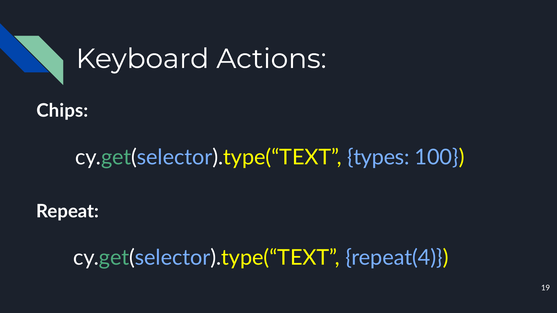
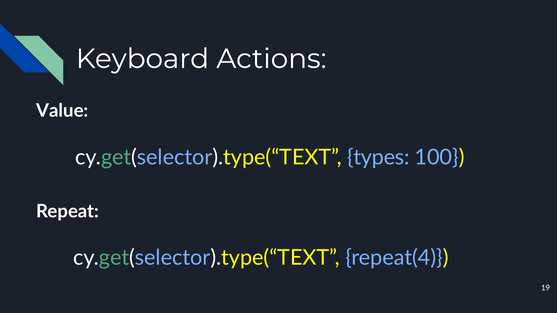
Chips: Chips -> Value (62, 111)
